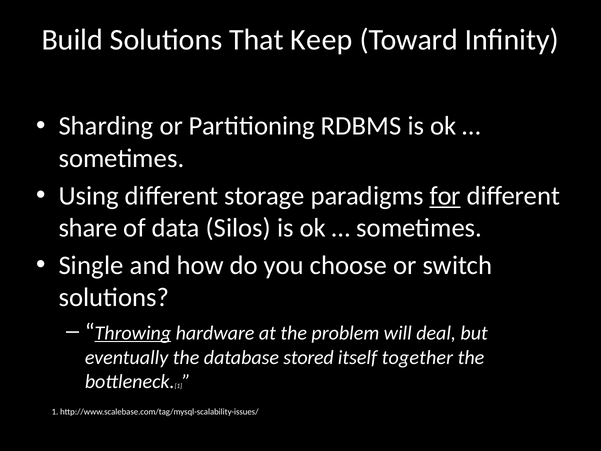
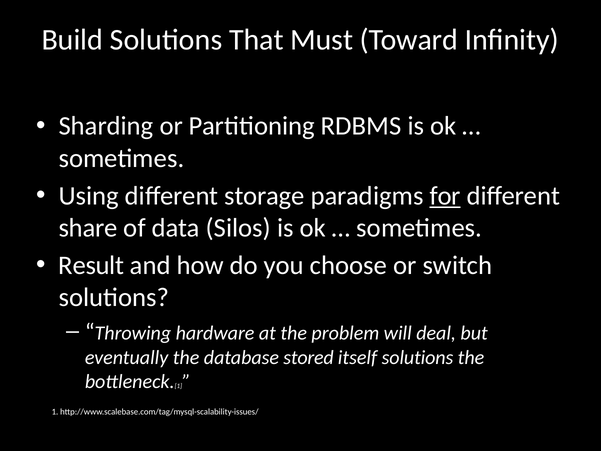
Keep: Keep -> Must (322, 40)
Single: Single -> Result (91, 265)
Throwing underline: present -> none (133, 333)
itself together: together -> solutions (418, 357)
